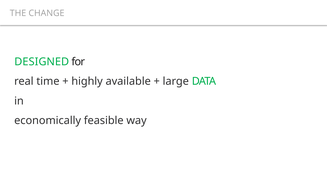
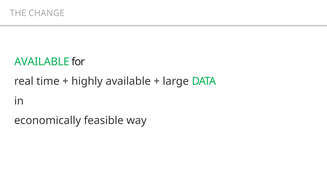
DESIGNED: DESIGNED -> AVAILABLE (42, 62)
